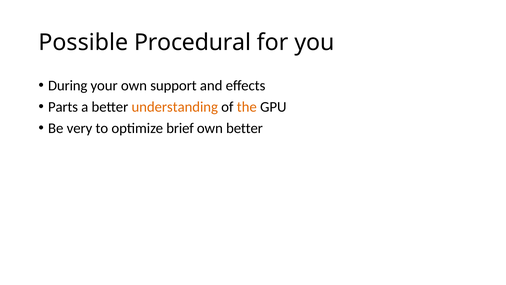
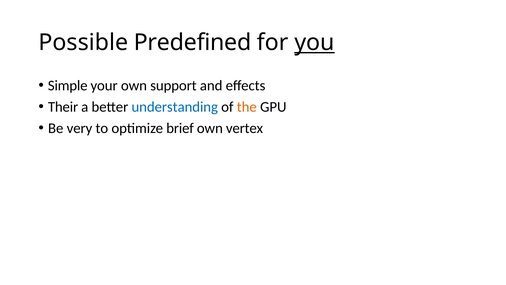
Procedural: Procedural -> Predefined (193, 43)
you underline: none -> present (315, 43)
During: During -> Simple (68, 86)
Parts: Parts -> Their (63, 107)
understanding colour: orange -> blue (175, 107)
own better: better -> vertex (244, 128)
